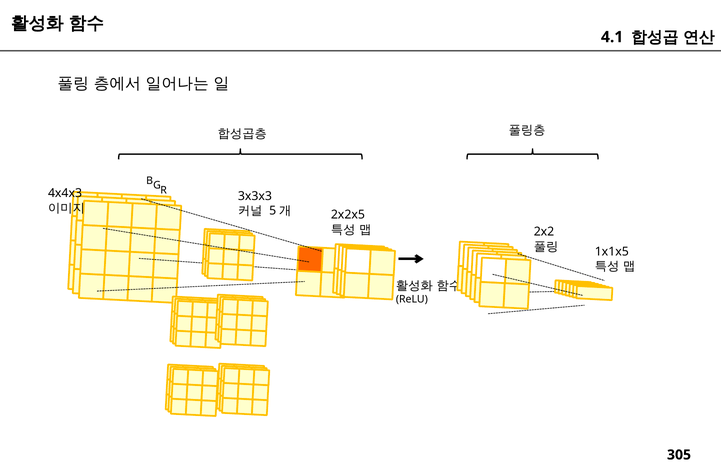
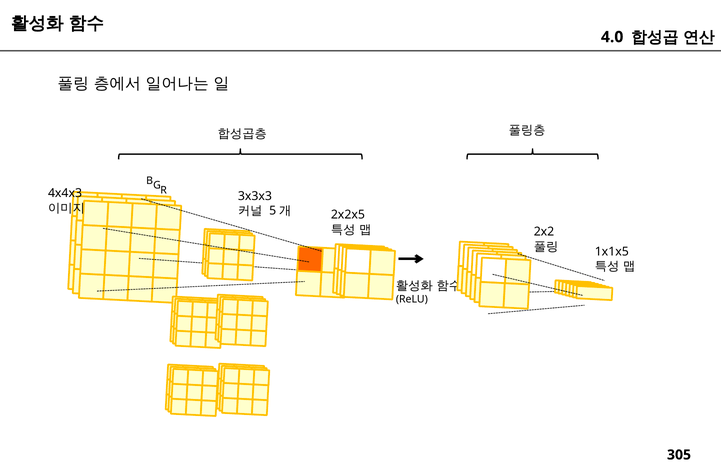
4.1: 4.1 -> 4.0 (612, 37)
